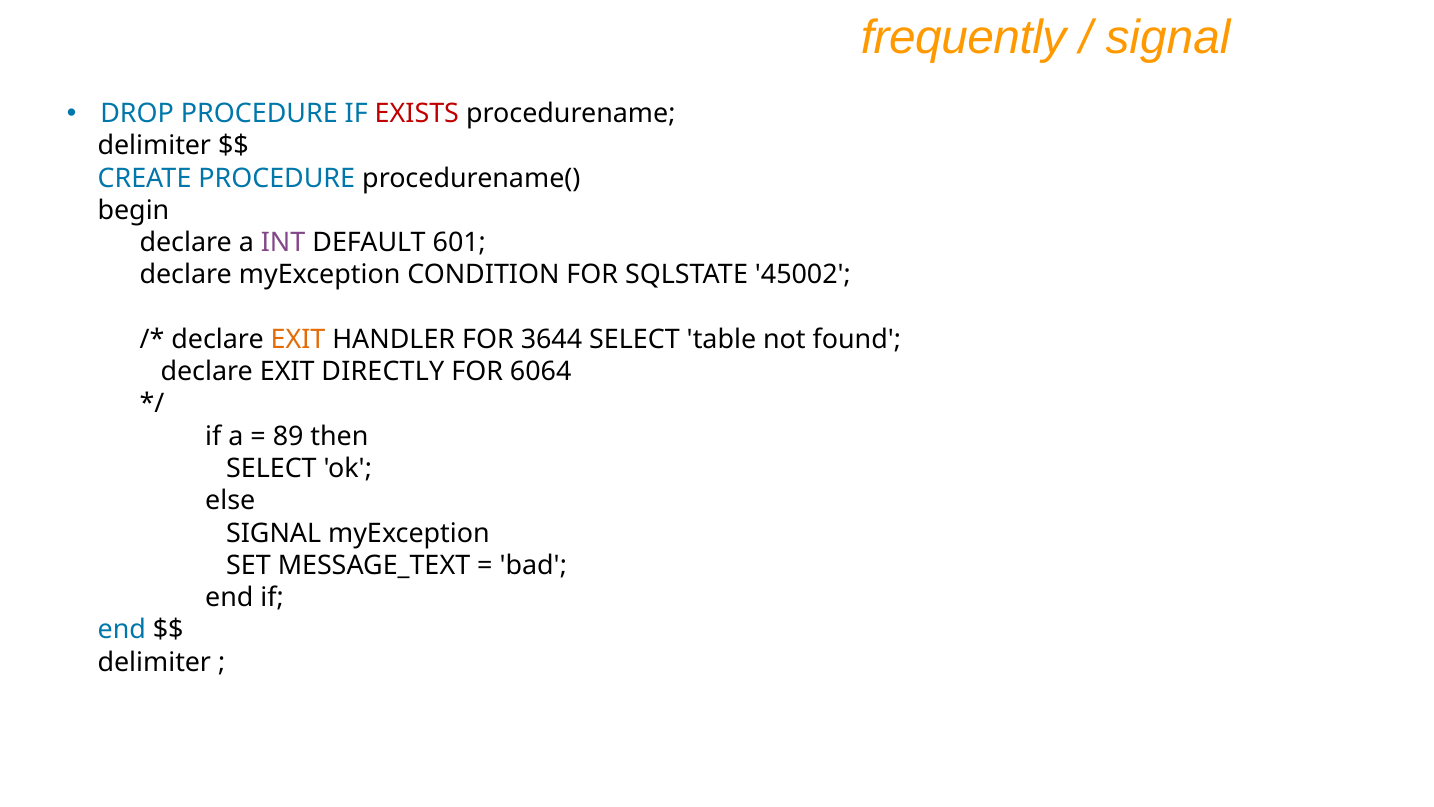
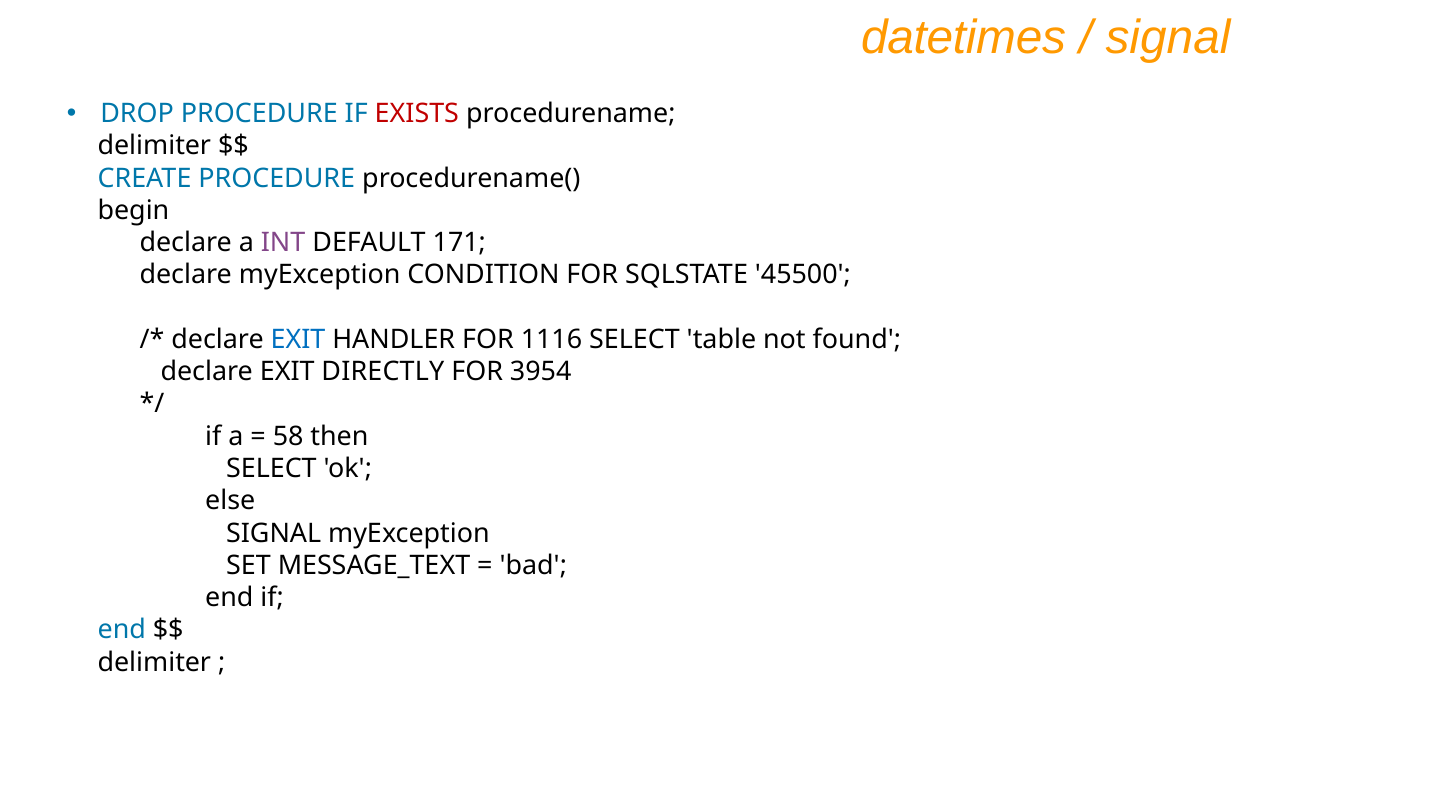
frequently: frequently -> datetimes (964, 37)
601: 601 -> 171 (459, 243)
45002: 45002 -> 45500 (803, 275)
EXIT colour: orange -> blue (298, 339)
3644: 3644 -> 1116 (552, 339)
6064: 6064 -> 3954 (541, 372)
89: 89 -> 58 (288, 436)
